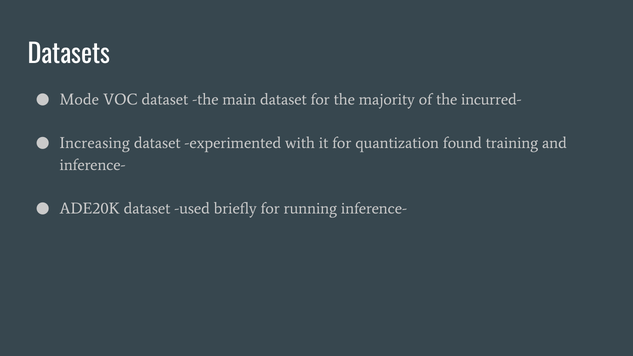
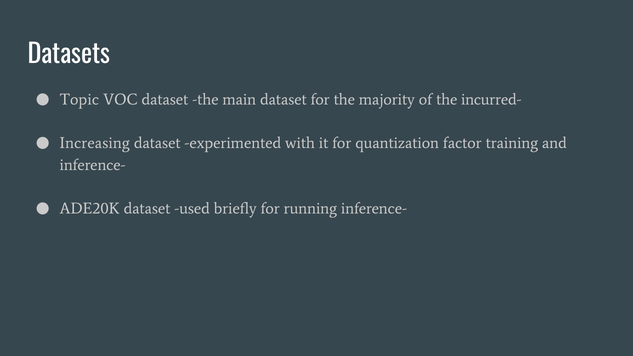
Mode: Mode -> Topic (79, 100)
found: found -> factor (462, 143)
